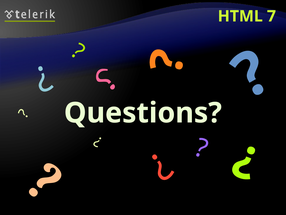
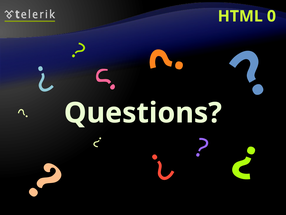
7: 7 -> 0 (271, 16)
